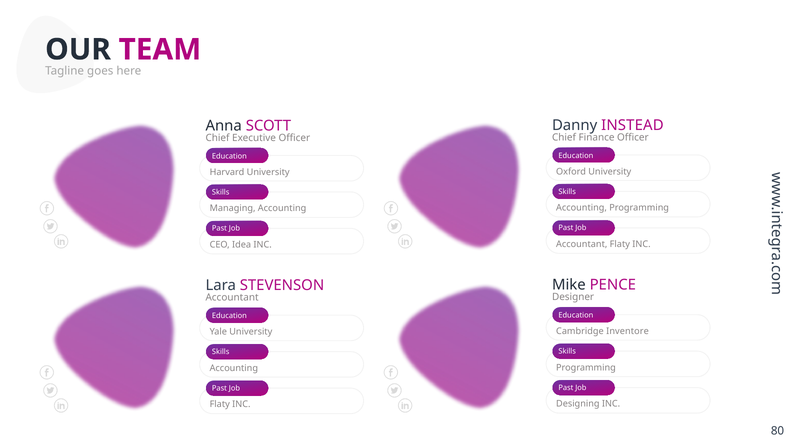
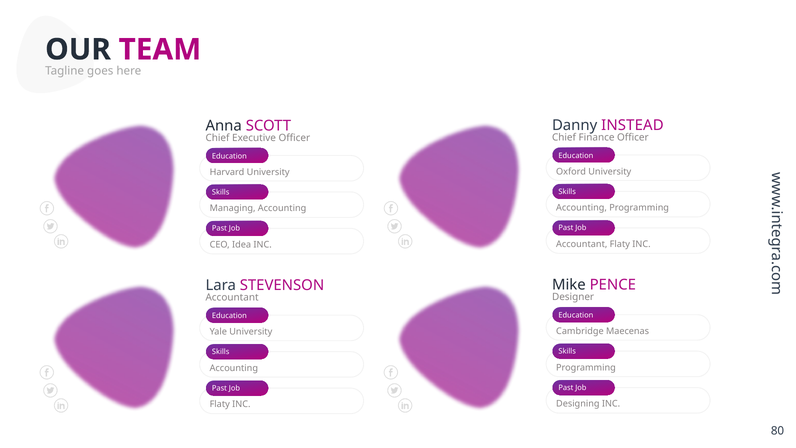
Inventore: Inventore -> Maecenas (628, 331)
